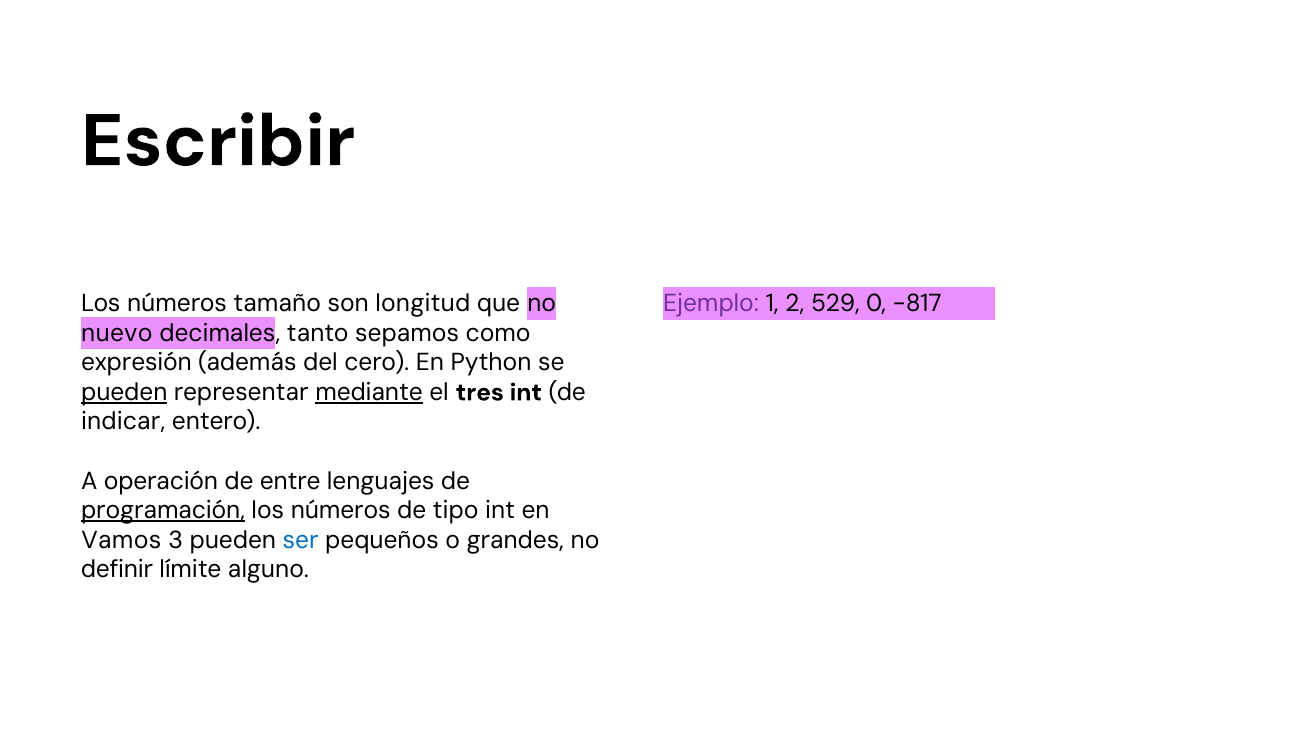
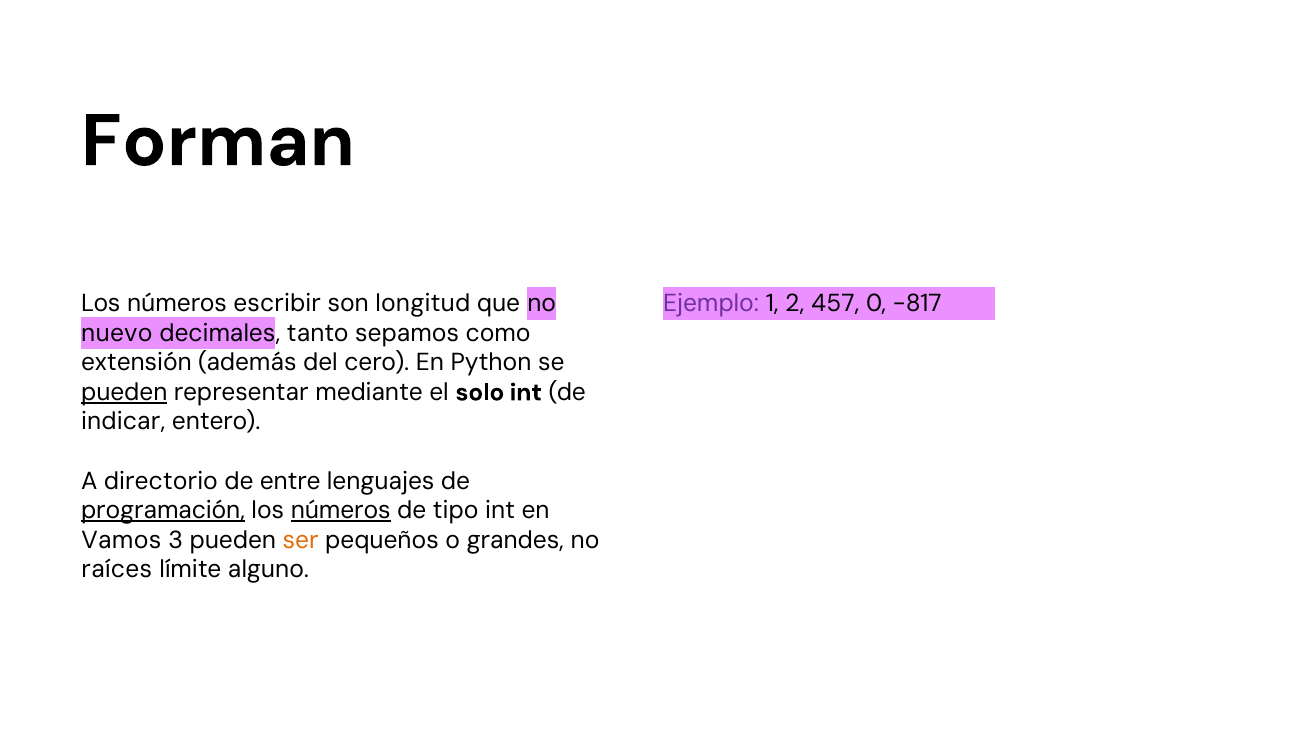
Escribir: Escribir -> Forman (218, 141)
tamaño: tamaño -> escribir (277, 304)
529: 529 -> 457 (835, 304)
expresión: expresión -> extensión (136, 363)
mediante underline: present -> none (369, 392)
tres: tres -> solo (480, 392)
operación: operación -> directorio (161, 481)
números underline: none -> present (341, 510)
ser colour: blue -> orange (301, 540)
definir: definir -> raíces (117, 569)
